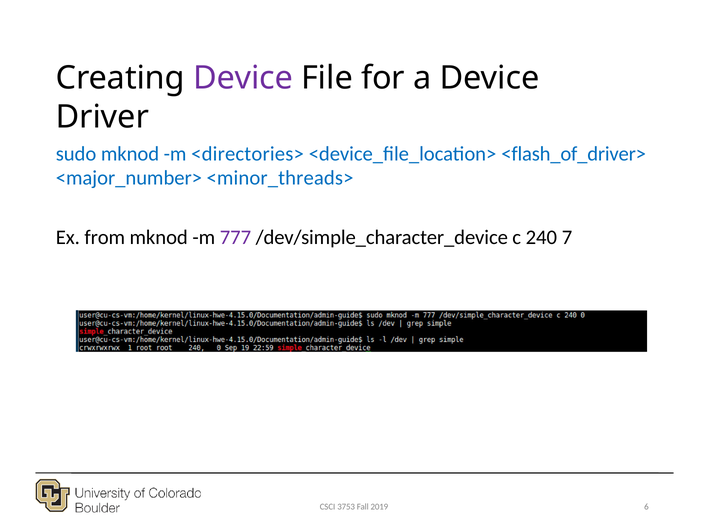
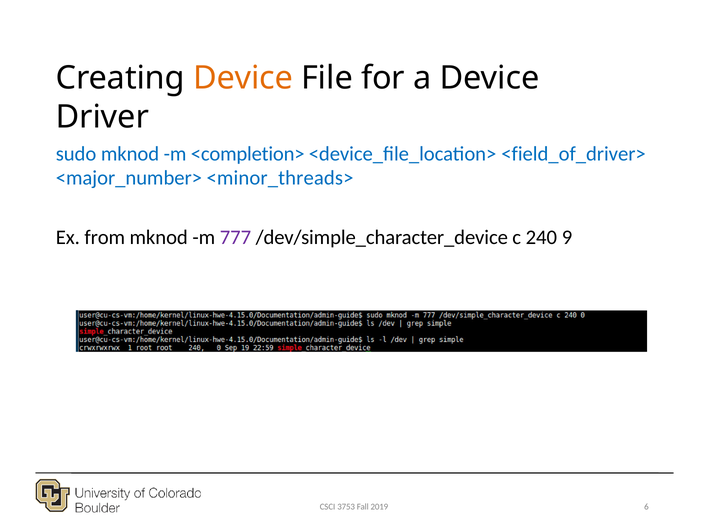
Device colour: purple -> orange (243, 78)
<directories>: <directories> -> <completion> (248, 154)
<flash_of_driver>: <flash_of_driver> -> <field_of_driver> (574, 154)
7: 7 -> 9 (567, 237)
